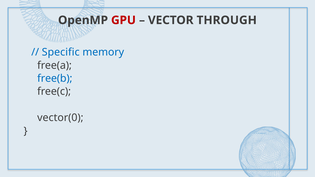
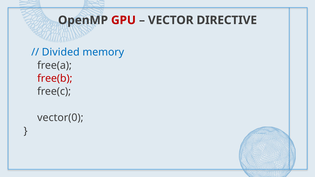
THROUGH: THROUGH -> DIRECTIVE (227, 20)
Specific: Specific -> Divided (61, 52)
free(b colour: blue -> red (55, 78)
